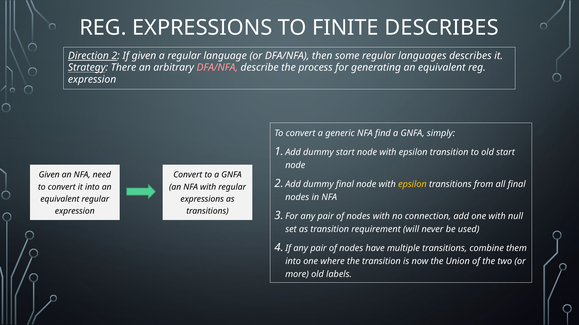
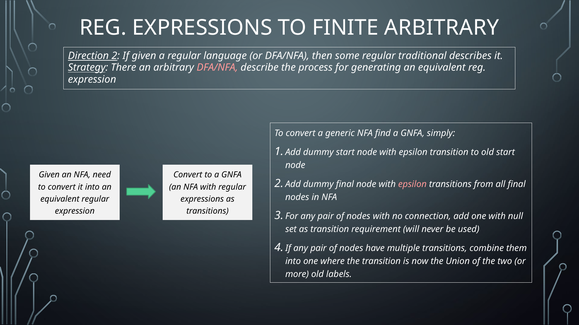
FINITE DESCRIBES: DESCRIBES -> ARBITRARY (442, 28)
languages: languages -> traditional (422, 56)
epsilon colour: yellow -> pink (412, 185)
